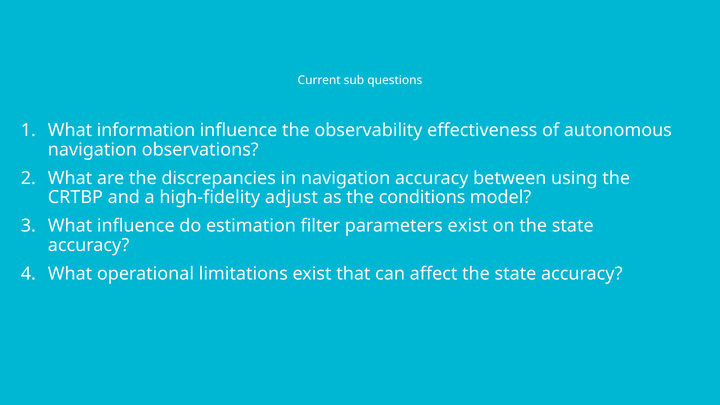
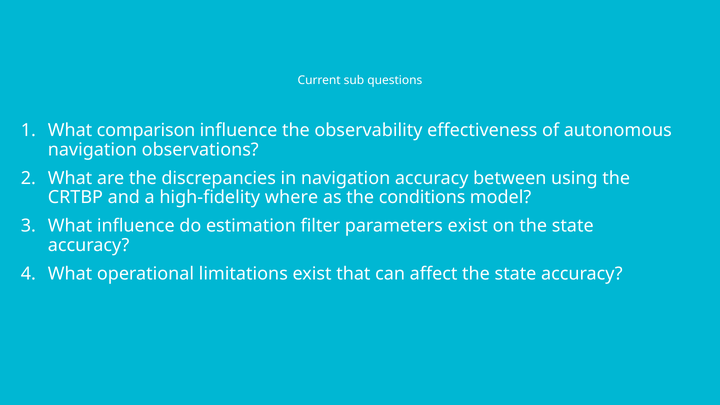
information: information -> comparison (146, 130)
adjust: adjust -> where (292, 198)
